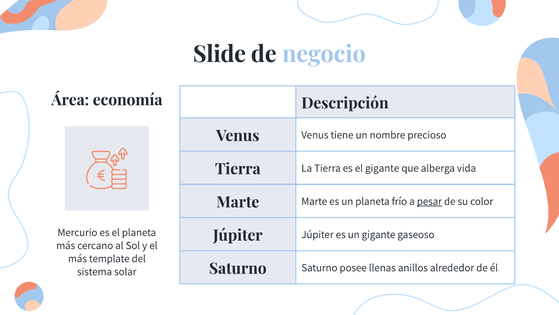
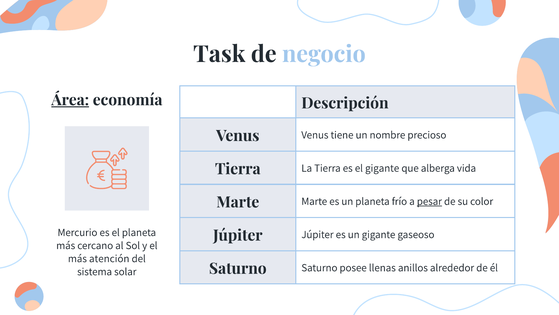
Slide: Slide -> Task (219, 54)
Área underline: none -> present (70, 100)
template: template -> atención (109, 258)
